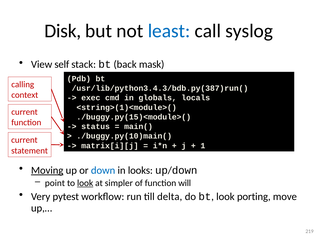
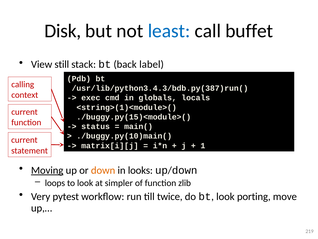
syslog: syslog -> buffet (249, 31)
self: self -> still (62, 64)
mask: mask -> label (152, 64)
down colour: blue -> orange (103, 170)
point: point -> loops (55, 183)
look underline: present -> none (85, 183)
will: will -> zlib (185, 183)
delta: delta -> twice (170, 196)
